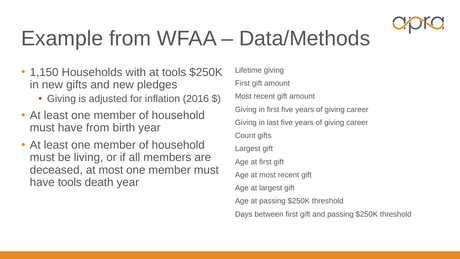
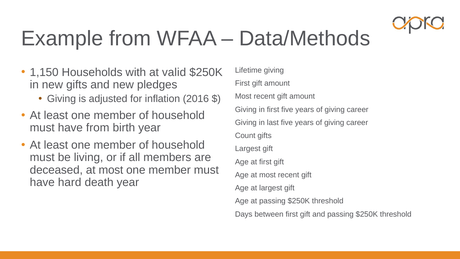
at tools: tools -> valid (174, 72)
have tools: tools -> hard (70, 182)
